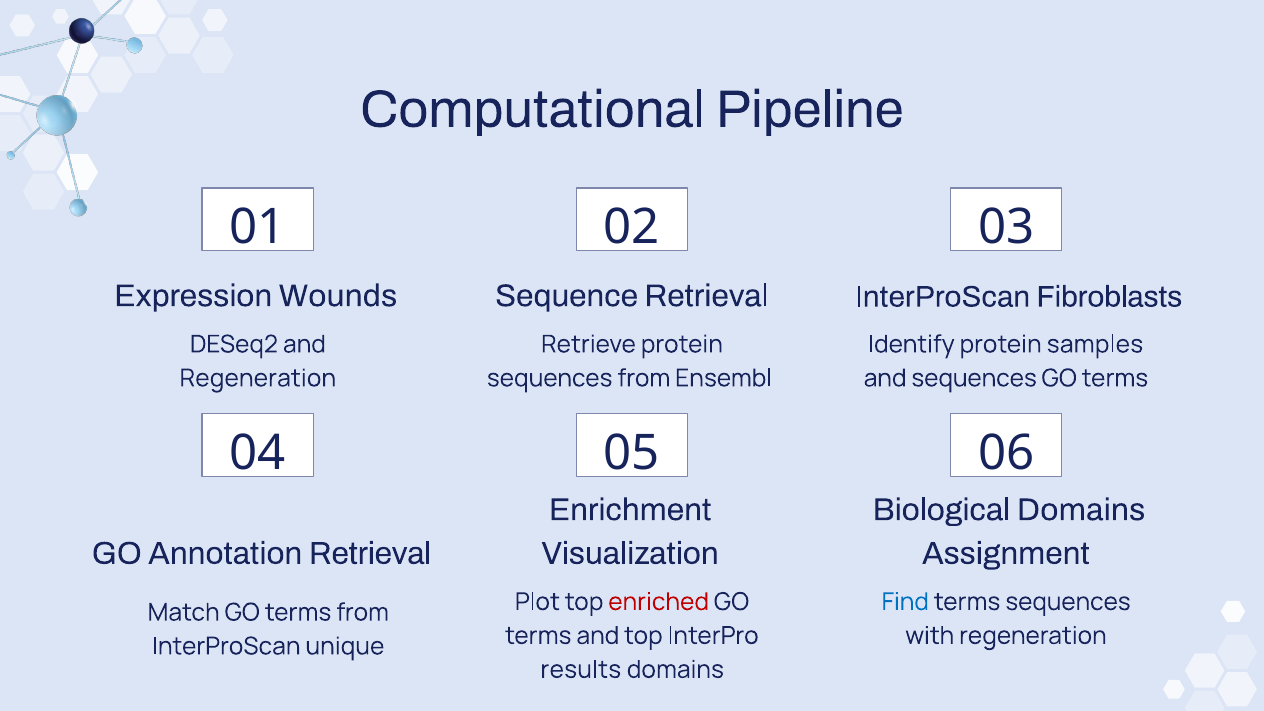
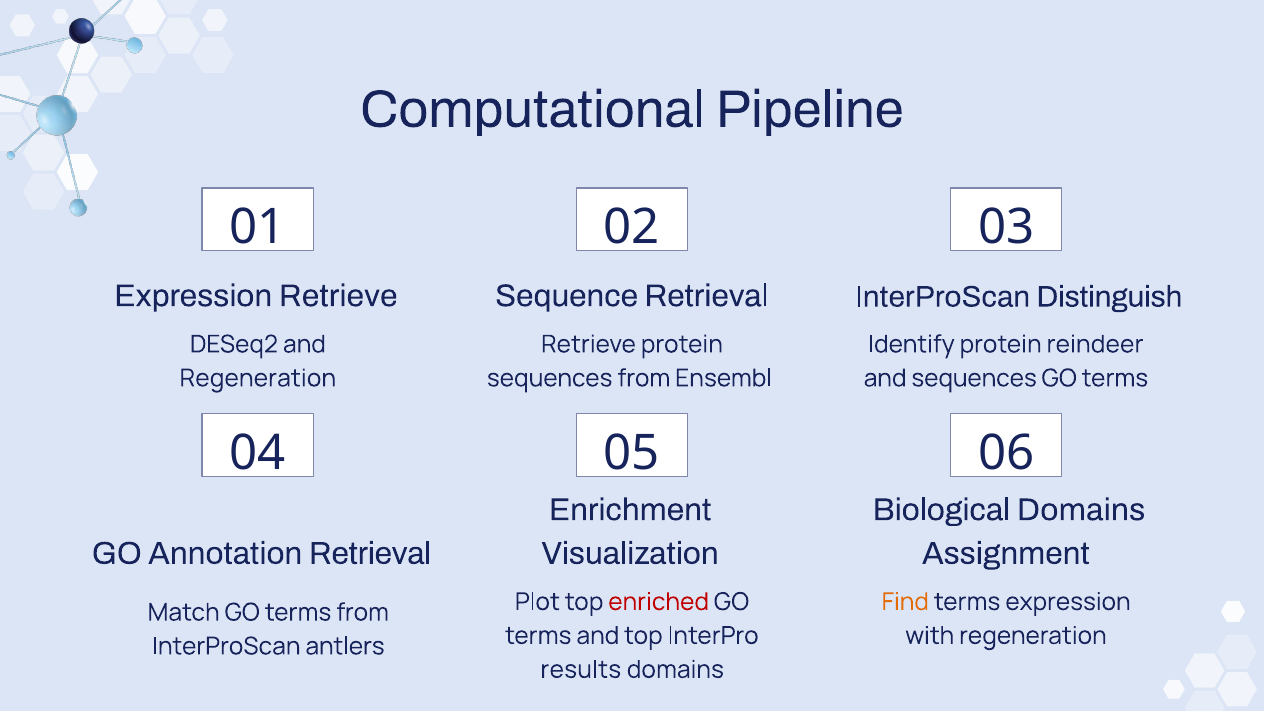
Expression Wounds: Wounds -> Retrieve (338, 296)
Fibroblasts: Fibroblasts -> Distinguish (1109, 297)
samples: samples -> reindeer (1095, 344)
Find colour: blue -> orange (905, 602)
terms sequences: sequences -> expression (1068, 602)
unique: unique -> antlers (345, 646)
